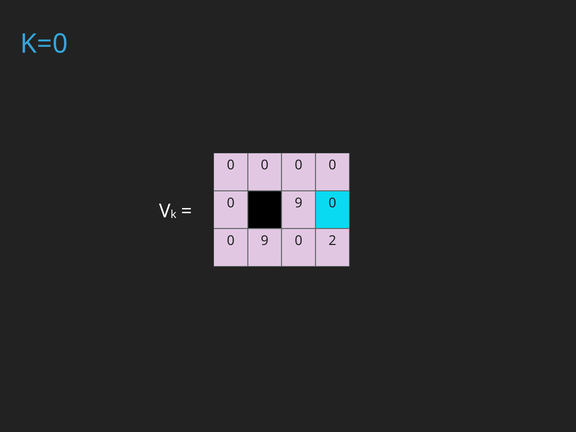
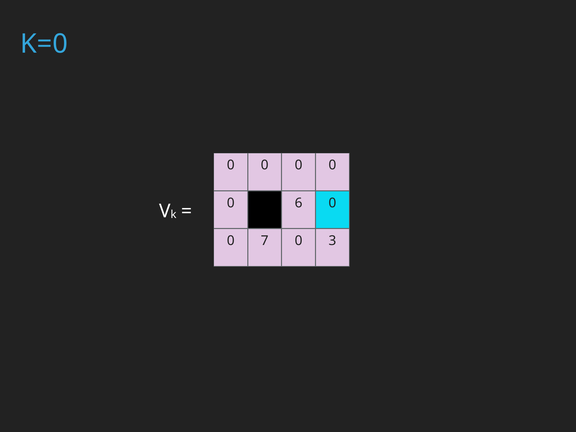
9: 9 -> 6 (299, 203)
9: 9 -> 7 (265, 241)
2: 2 -> 3 (332, 241)
